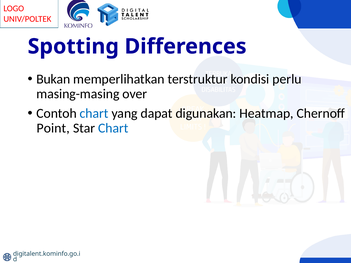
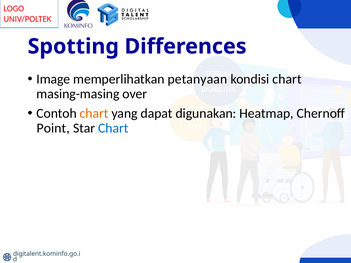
Bukan: Bukan -> Image (53, 79)
terstruktur: terstruktur -> petanyaan (197, 79)
kondisi perlu: perlu -> chart (287, 79)
chart colour: blue -> orange (94, 113)
